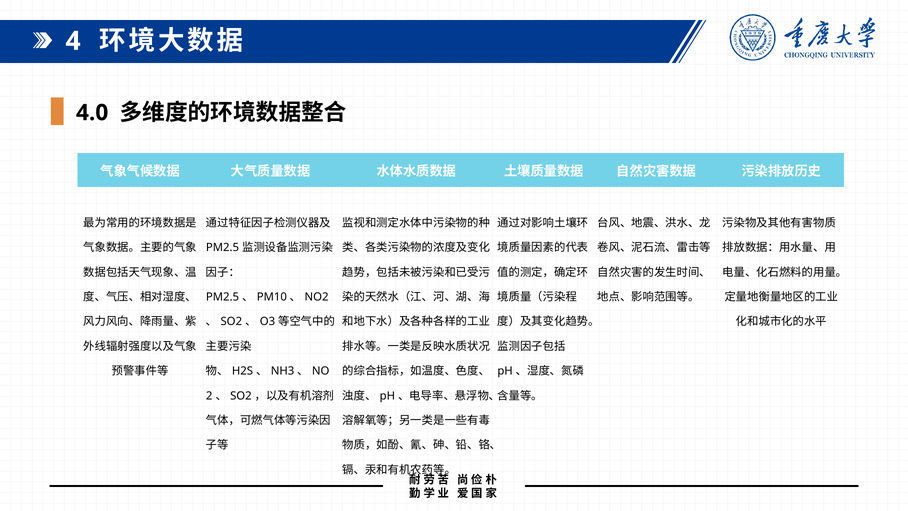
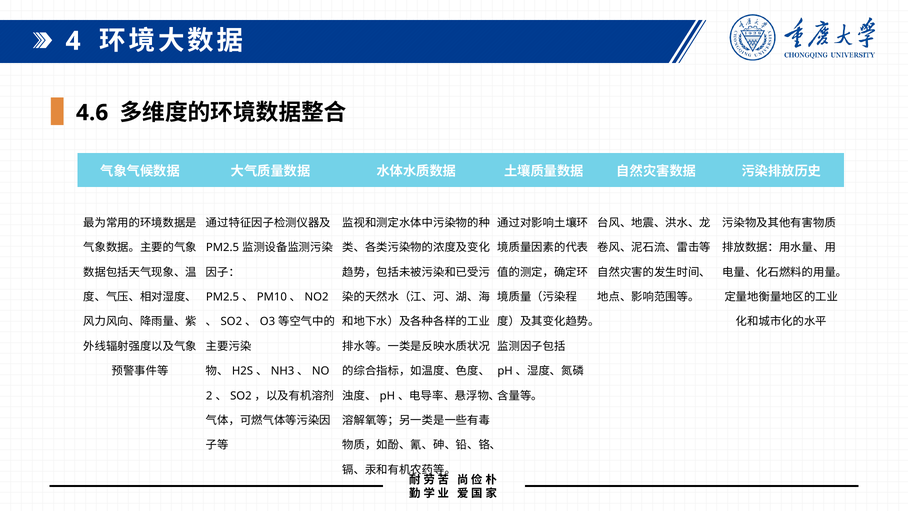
4.0: 4.0 -> 4.6 (92, 113)
